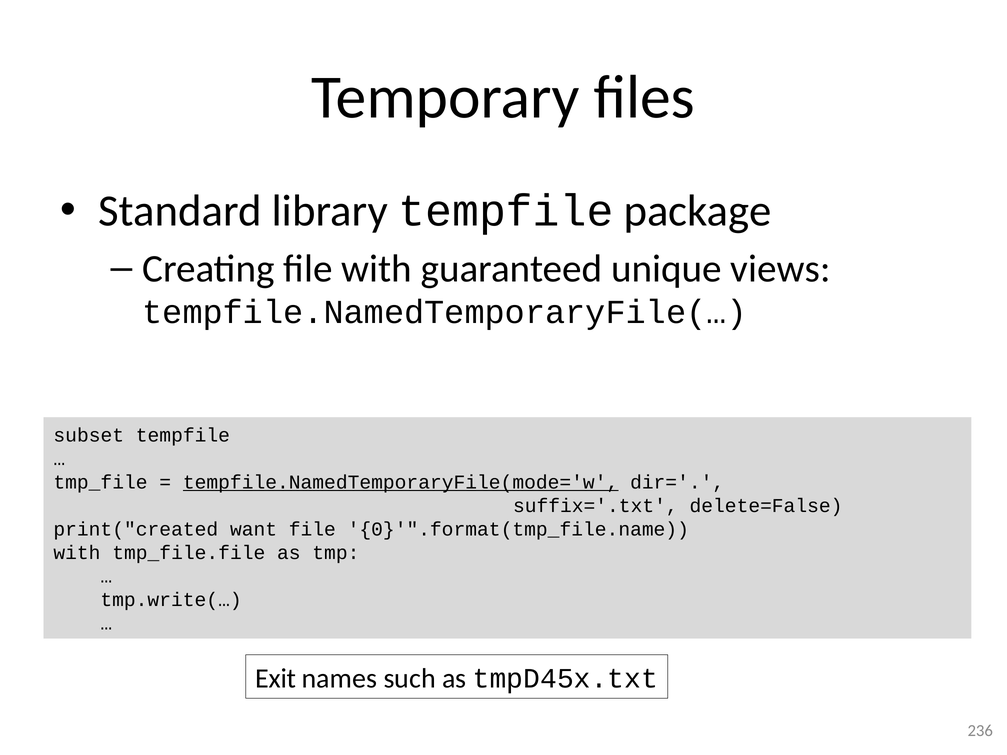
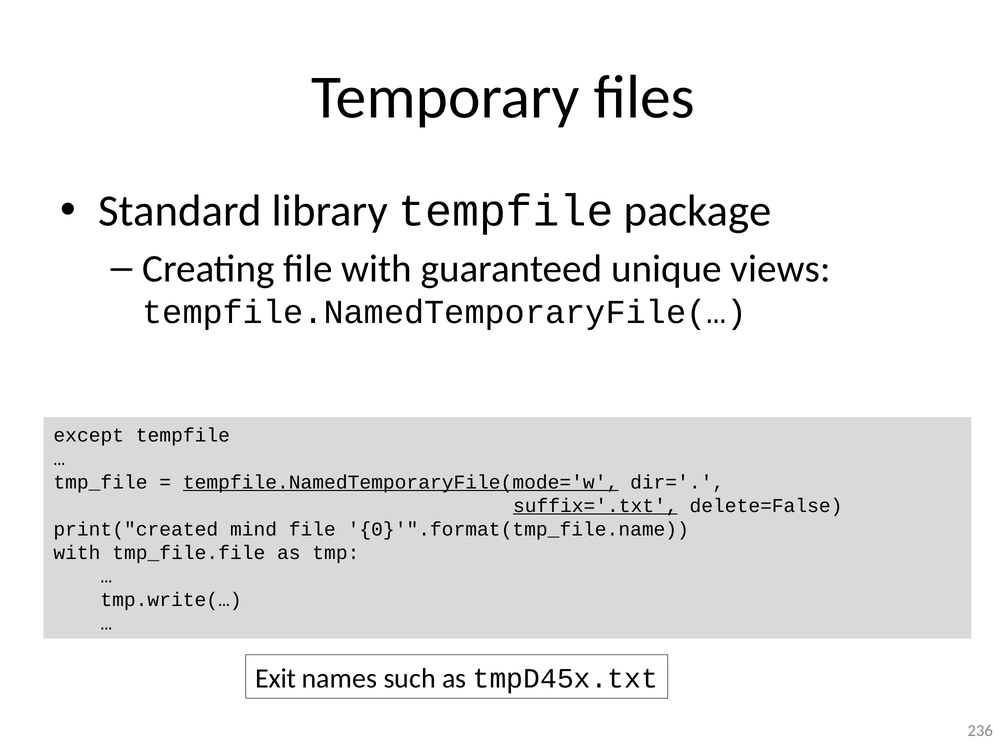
subset: subset -> except (89, 435)
suffix='.txt underline: none -> present (595, 506)
want: want -> mind (254, 529)
